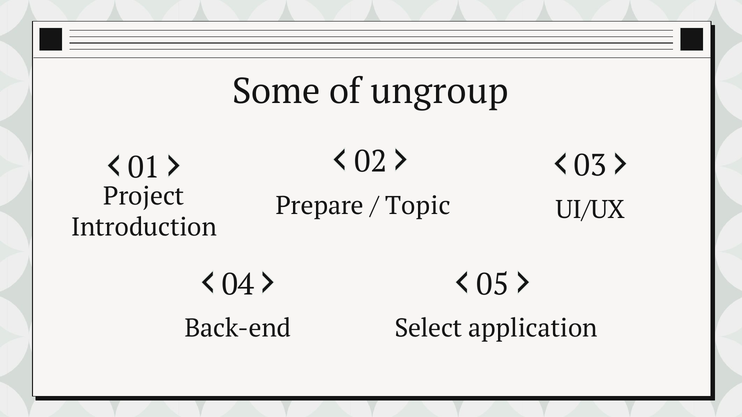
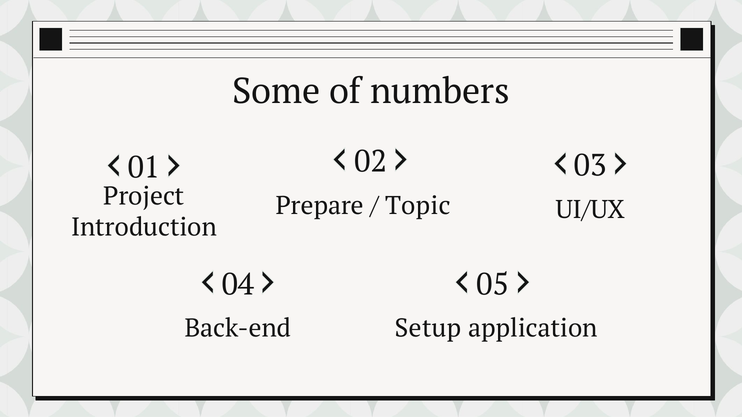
ungroup: ungroup -> numbers (440, 91)
Select: Select -> Setup (428, 329)
